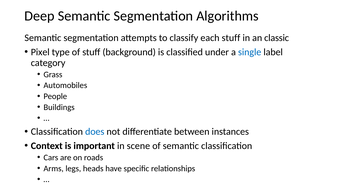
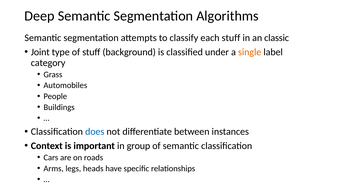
Pixel: Pixel -> Joint (40, 52)
single colour: blue -> orange (250, 52)
scene: scene -> group (138, 146)
